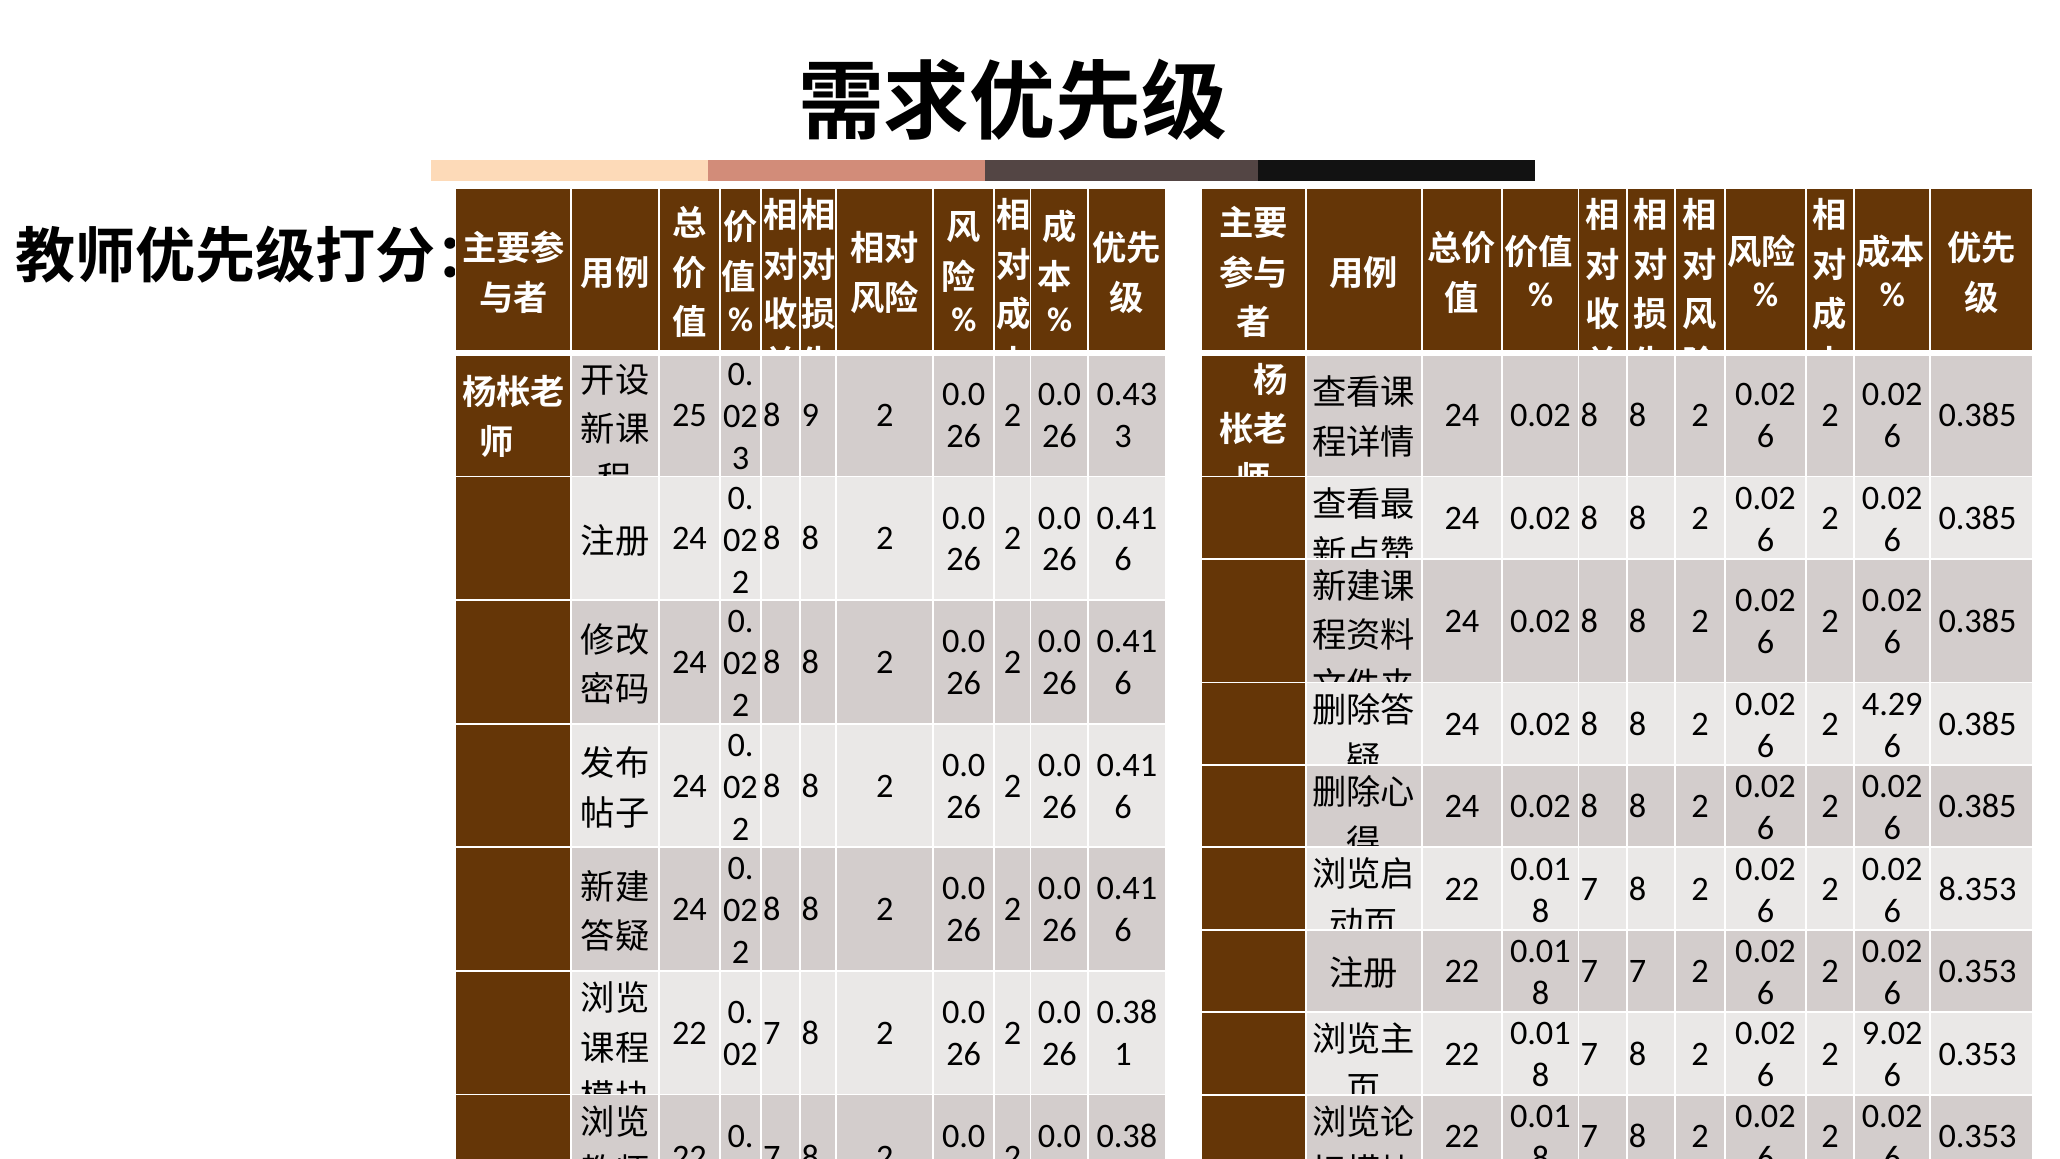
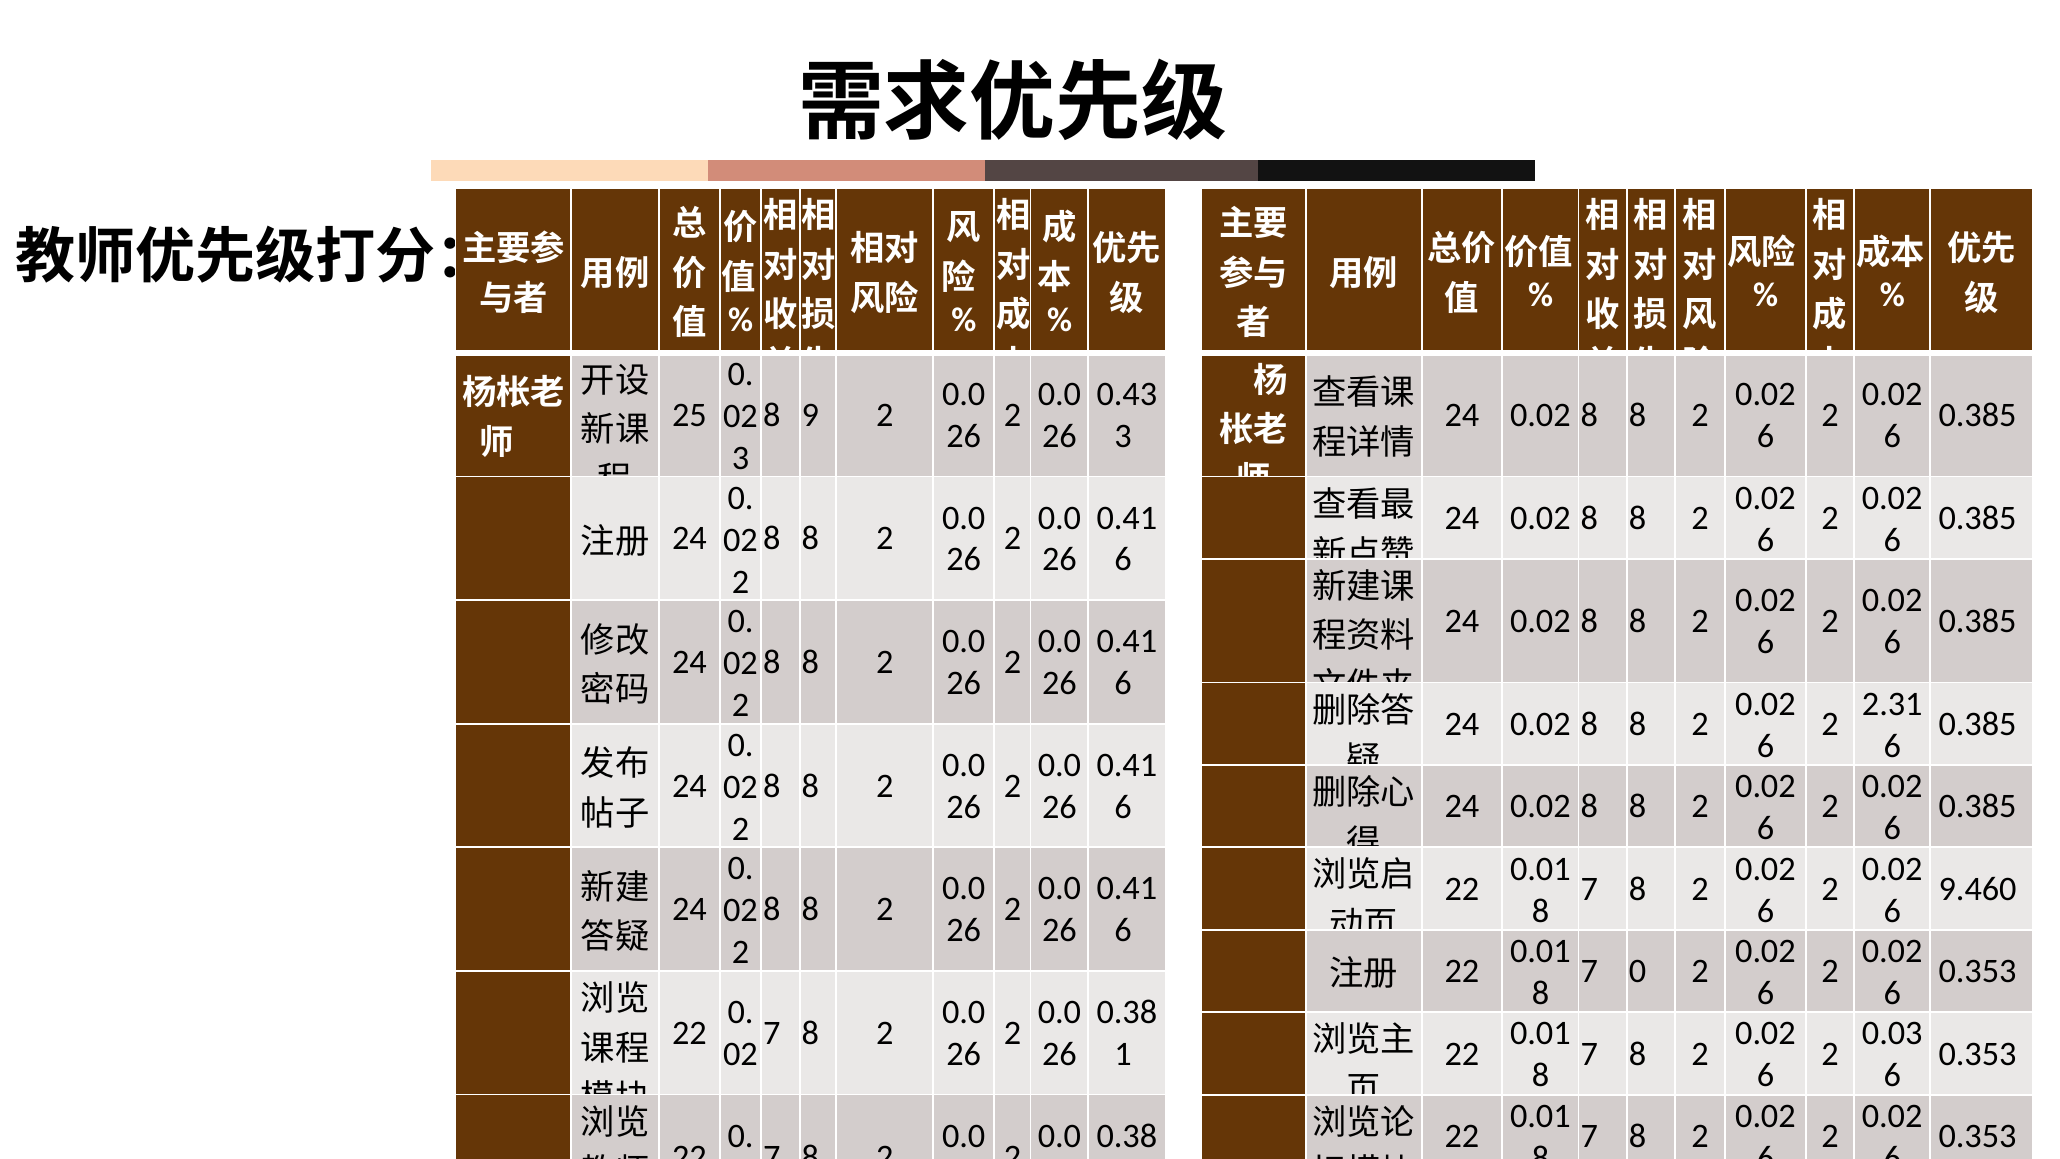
4.29: 4.29 -> 2.31 (1892, 704)
8.353: 8.353 -> 9.460 (1978, 889)
7 7: 7 -> 0 (1637, 971)
9.02: 9.02 -> 0.03 (1892, 1033)
